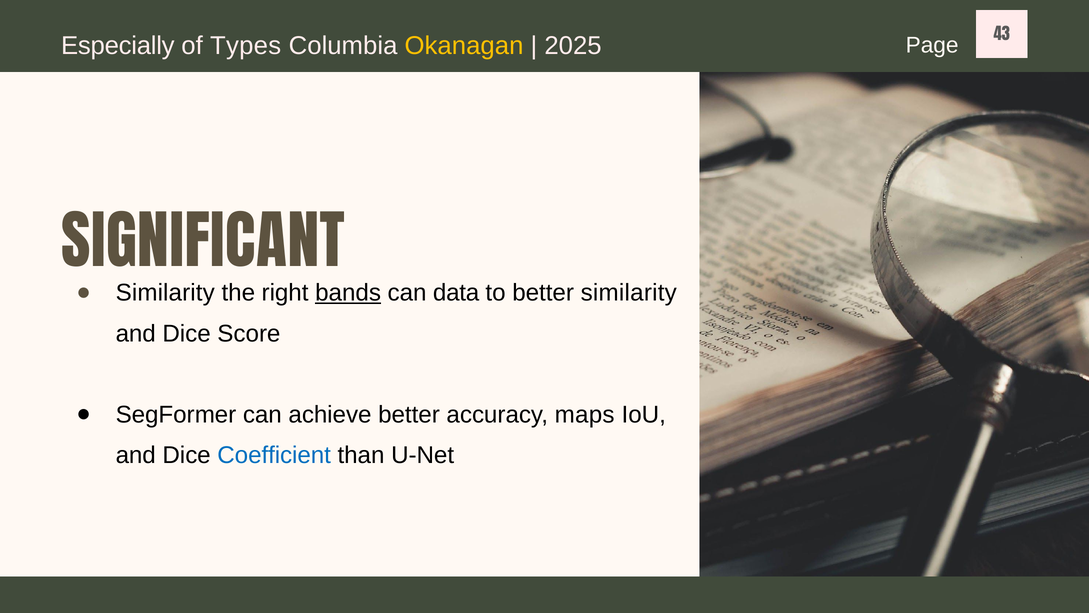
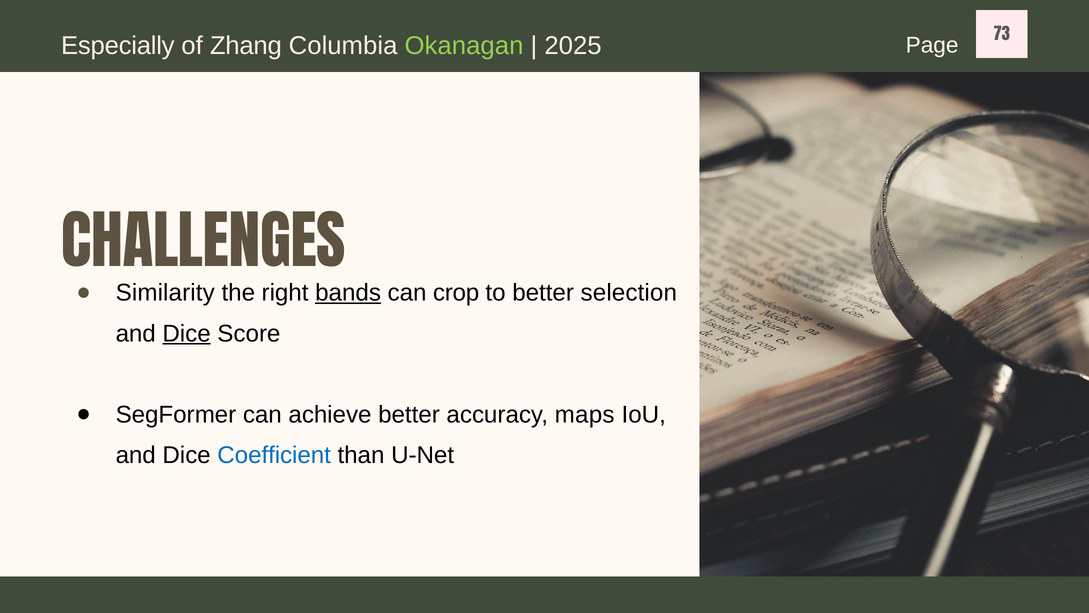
Types: Types -> Zhang (246, 46)
Okanagan colour: yellow -> light green (464, 46)
43: 43 -> 73 (1002, 35)
SIGNIFICANT: SIGNIFICANT -> CHALLENGES (203, 245)
data: data -> crop (456, 293)
better similarity: similarity -> selection (629, 293)
Dice underline: none -> present (187, 333)
